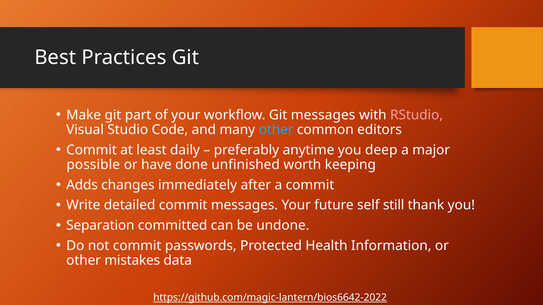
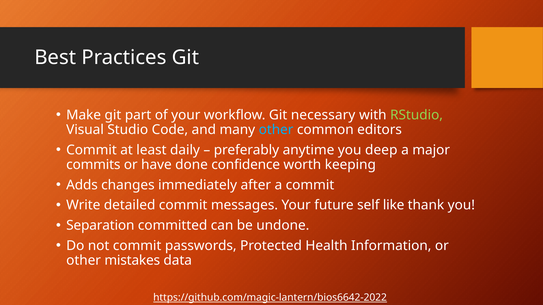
Git messages: messages -> necessary (323, 115)
RStudio colour: pink -> light green (417, 115)
possible: possible -> commits (93, 165)
unfinished: unfinished -> confidence (246, 165)
still: still -> like (394, 205)
